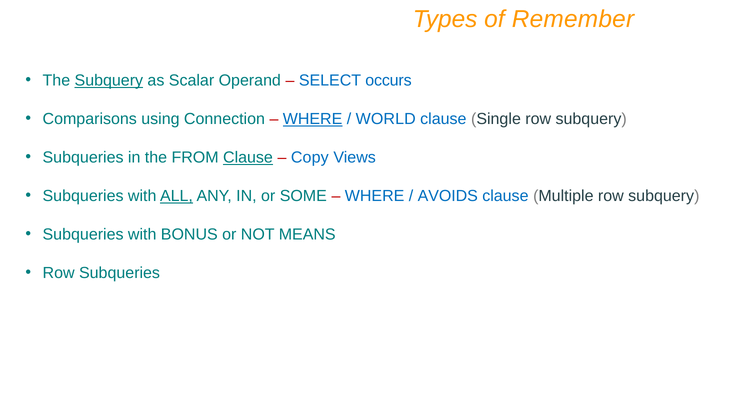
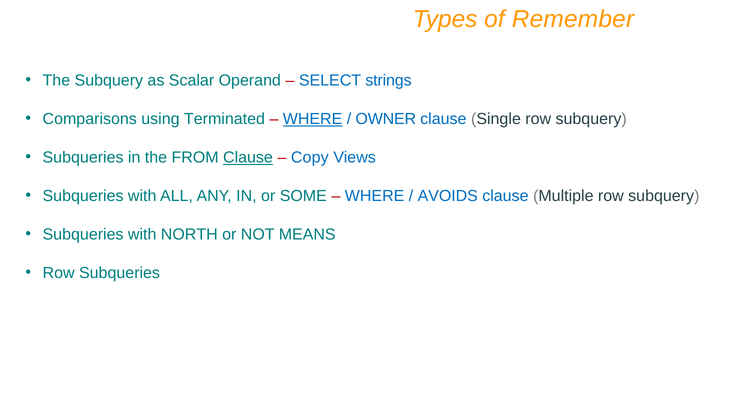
Subquery underline: present -> none (109, 81)
occurs: occurs -> strings (388, 81)
Connection: Connection -> Terminated (224, 119)
WORLD: WORLD -> OWNER (386, 119)
ALL underline: present -> none (176, 196)
BONUS: BONUS -> NORTH (189, 234)
